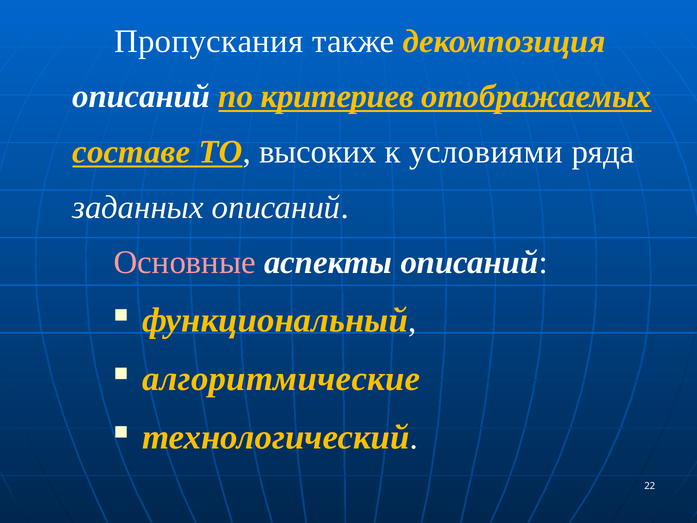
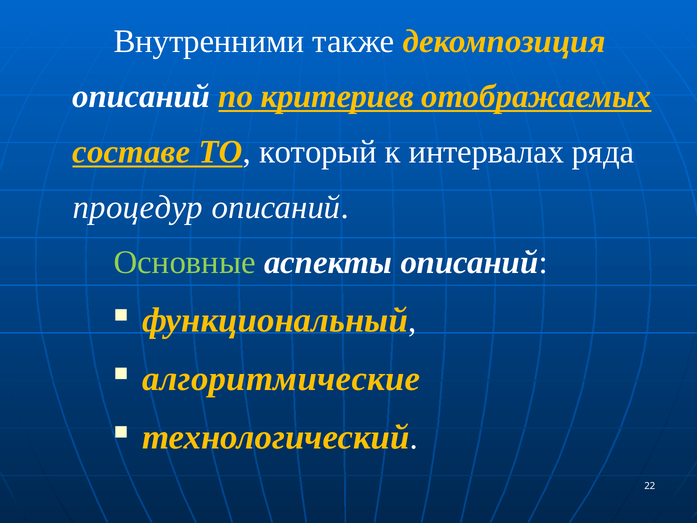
Пропускания: Пропускания -> Внутренними (209, 41)
высоких: высоких -> который (318, 152)
условиями: условиями -> интервалах (486, 152)
заданных: заданных -> процедур (138, 207)
Основные colour: pink -> light green (185, 262)
